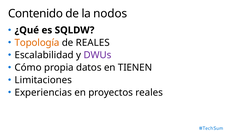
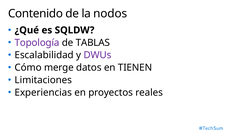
Topología colour: orange -> purple (37, 43)
de REALES: REALES -> TABLAS (93, 43)
propia: propia -> merge (59, 67)
